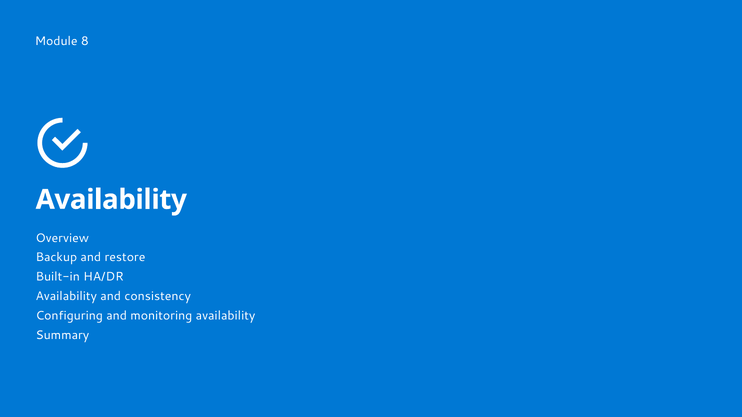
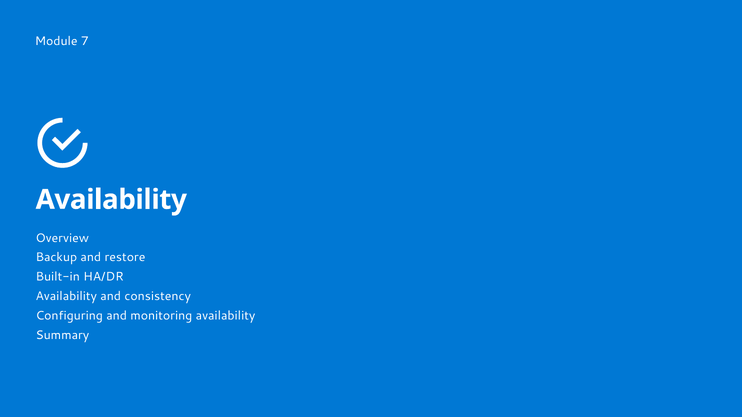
8: 8 -> 7 (85, 41)
